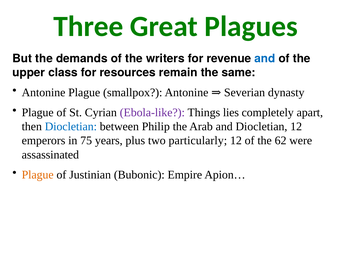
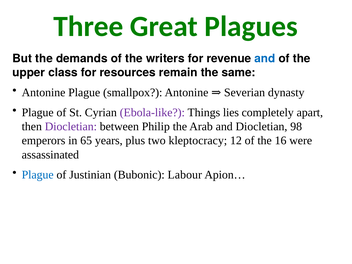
Diocletian colour: blue -> purple (71, 127)
Diocletian 12: 12 -> 98 (296, 127)
75: 75 -> 65 (86, 141)
particularly: particularly -> kleptocracy (198, 141)
62: 62 -> 16 (281, 141)
Plague colour: orange -> blue (38, 175)
Empire: Empire -> Labour (185, 175)
